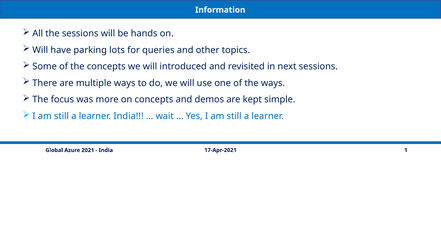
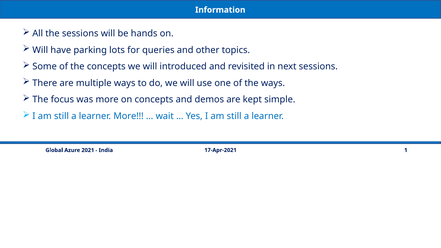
learner India: India -> More (129, 116)
